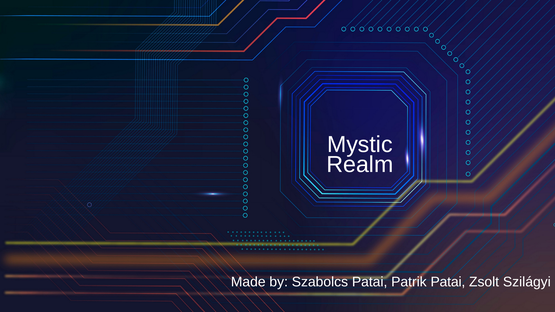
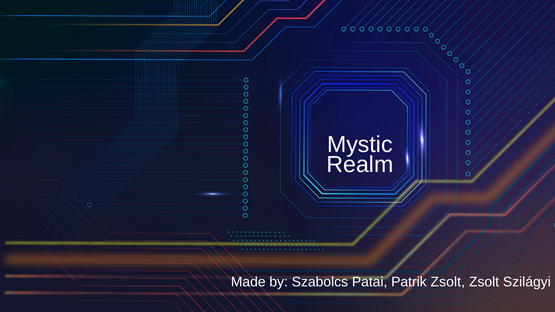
Patrik Patai: Patai -> Zsolt (448, 282)
